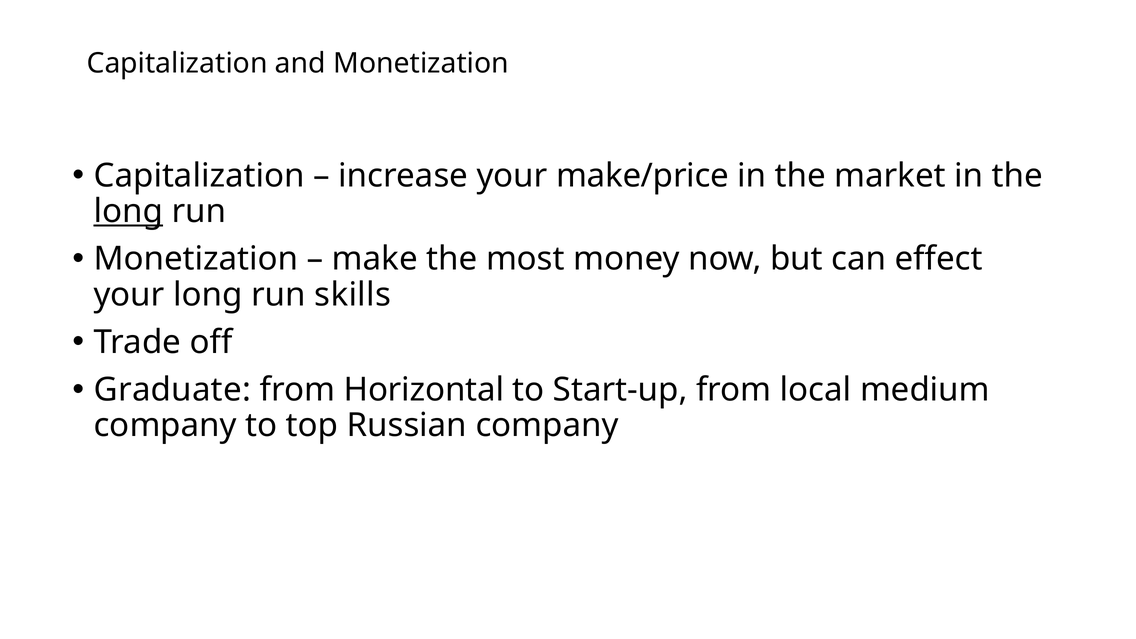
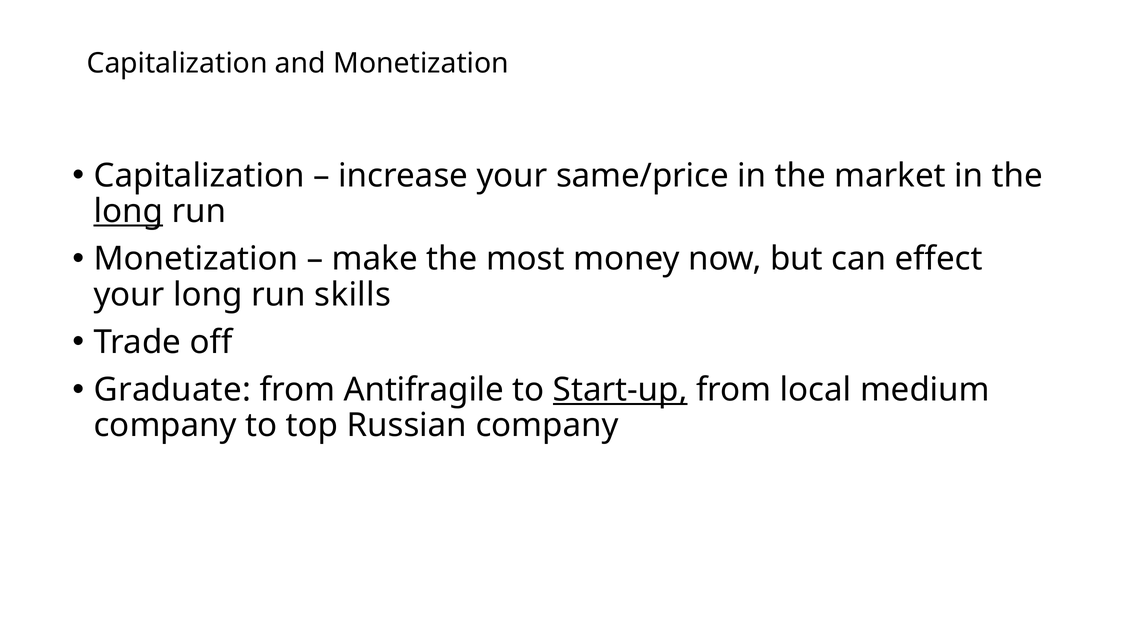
make/price: make/price -> same/price (642, 176)
Horizontal: Horizontal -> Antifragile (424, 390)
Start-up underline: none -> present (620, 390)
